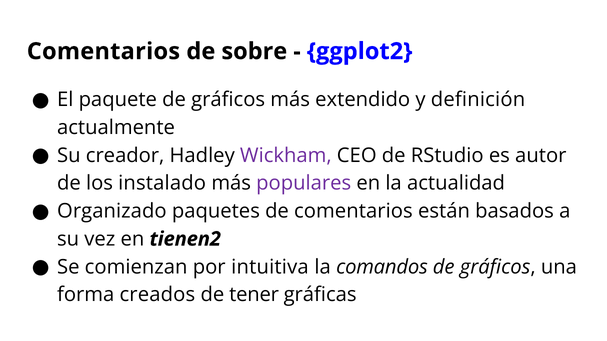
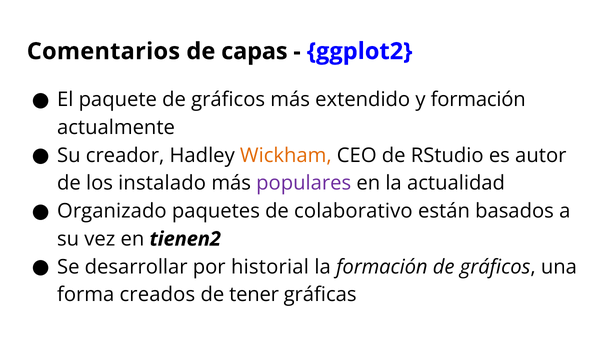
sobre: sobre -> capas (254, 51)
y definición: definición -> formación (478, 100)
Wickham colour: purple -> orange (286, 156)
de comentarios: comentarios -> colaborativo (353, 211)
comienzan: comienzan -> desarrollar (136, 267)
intuitiva: intuitiva -> historial (270, 267)
la comandos: comandos -> formación (382, 267)
